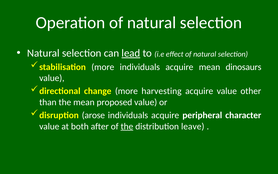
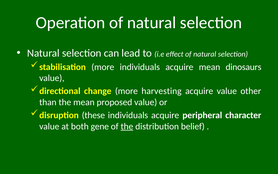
lead underline: present -> none (131, 53)
arose: arose -> these (93, 115)
after: after -> gene (100, 126)
leave: leave -> belief (193, 126)
